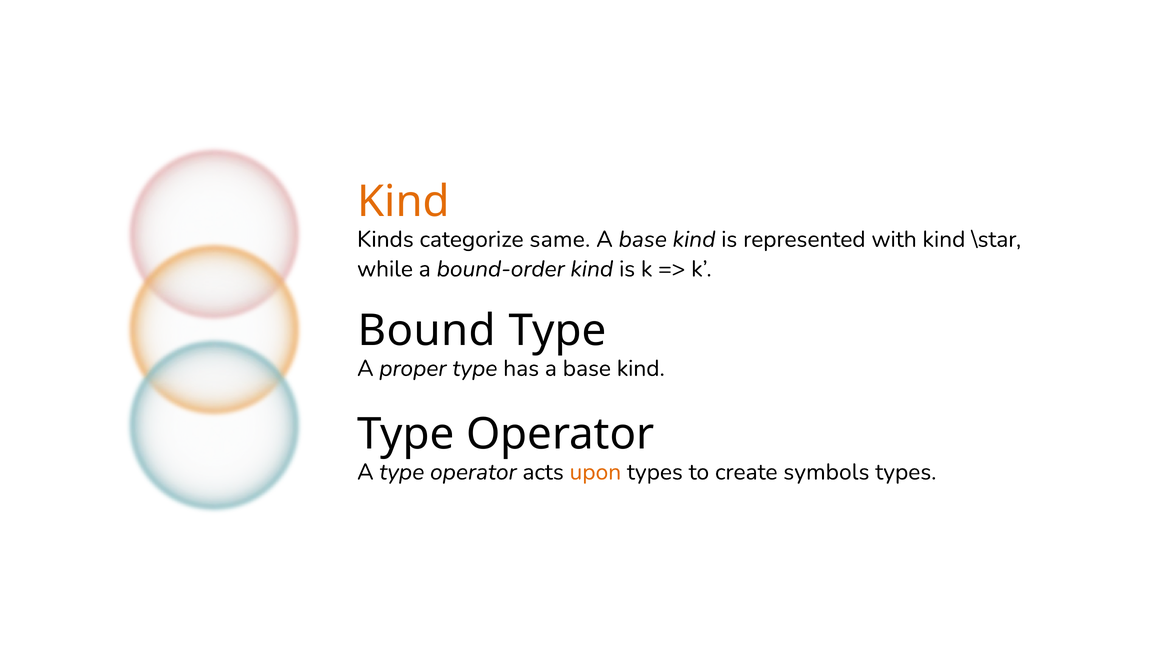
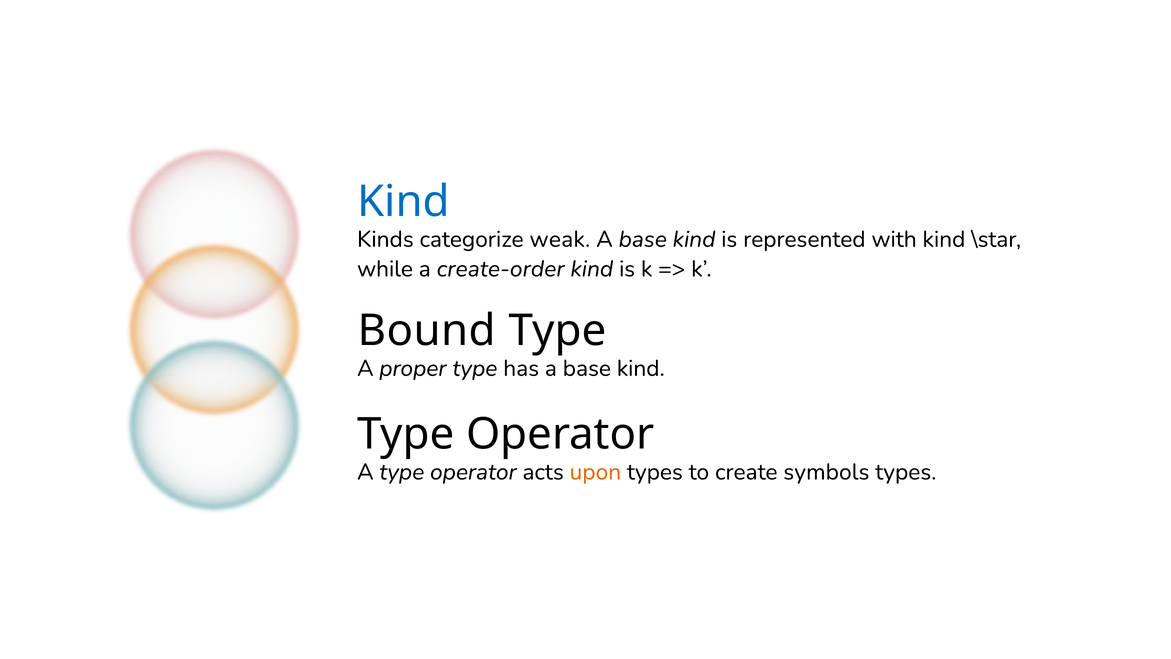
Kind colour: orange -> blue (403, 202)
same: same -> weak (560, 239)
bound-order: bound-order -> create-order (501, 269)
